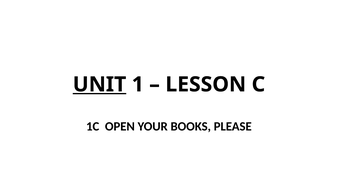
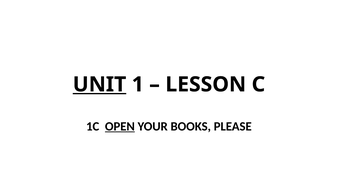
OPEN underline: none -> present (120, 127)
